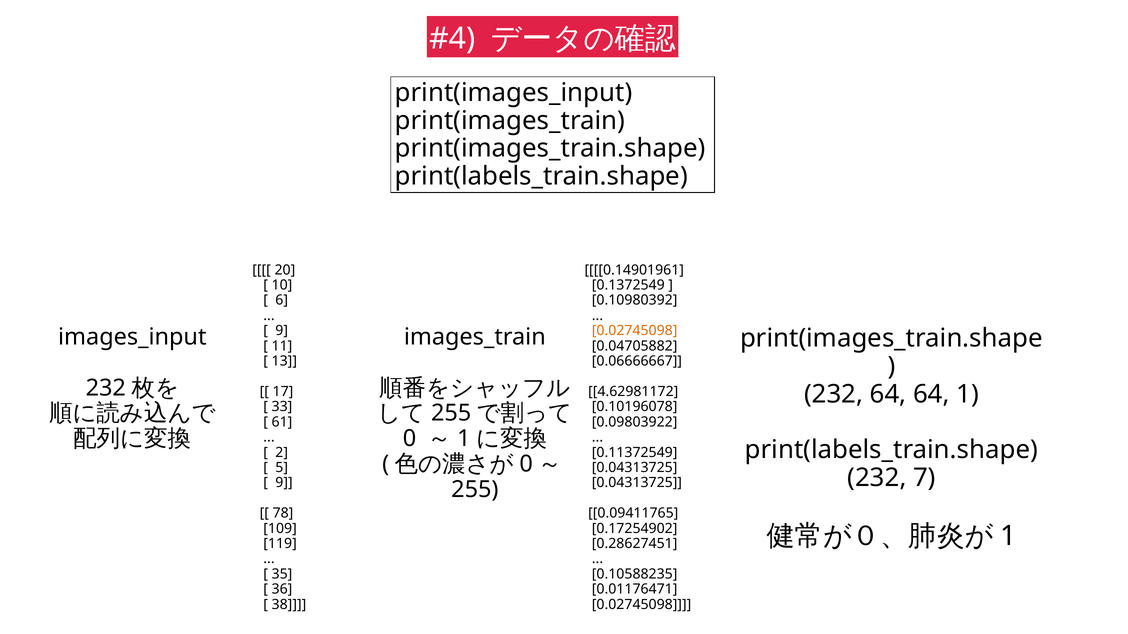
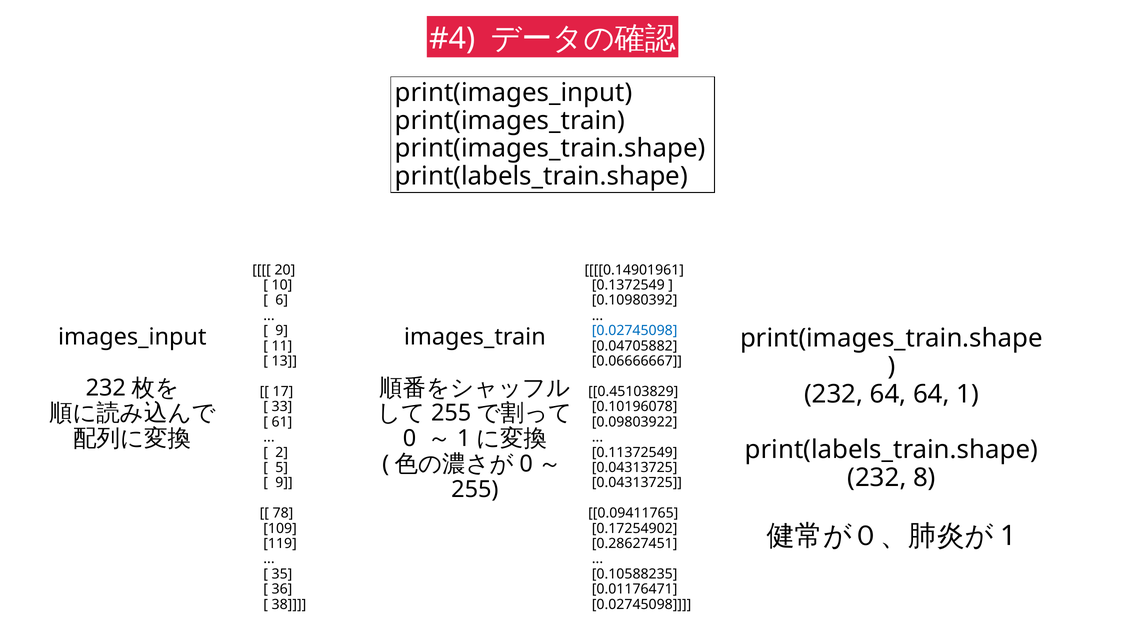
0.02745098 colour: orange -> blue (635, 331)
4.62981172: 4.62981172 -> 0.45103829 (633, 392)
7: 7 -> 8 (924, 478)
